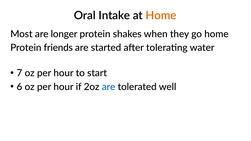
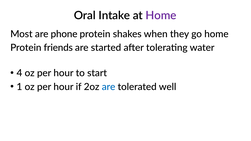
Home colour: orange -> purple (161, 16)
longer: longer -> phone (64, 34)
7: 7 -> 4 (19, 73)
6: 6 -> 1 (19, 87)
